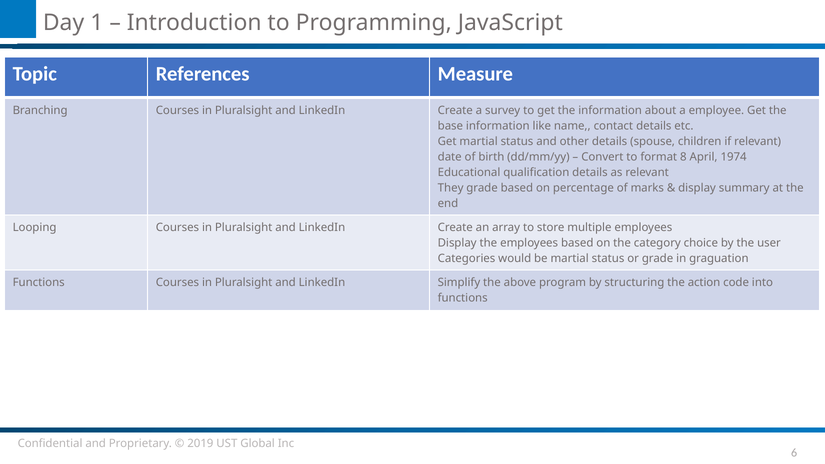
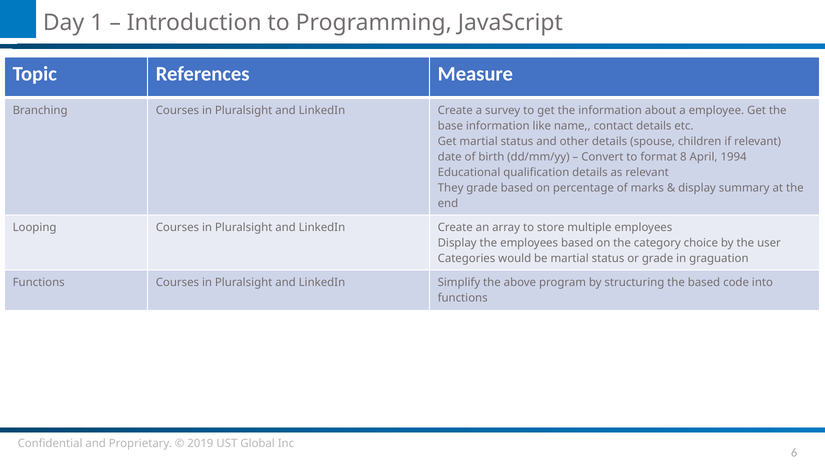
1974: 1974 -> 1994 (734, 157)
the action: action -> based (704, 282)
